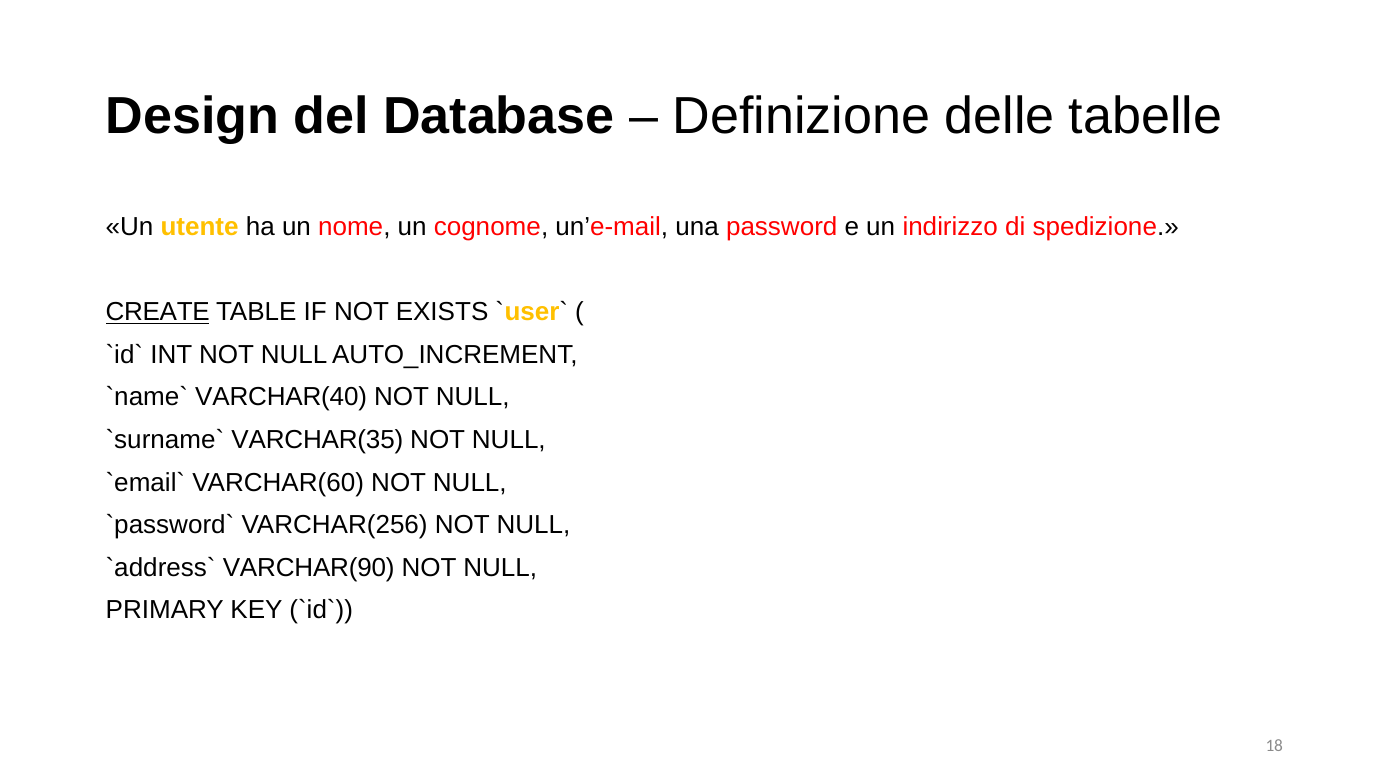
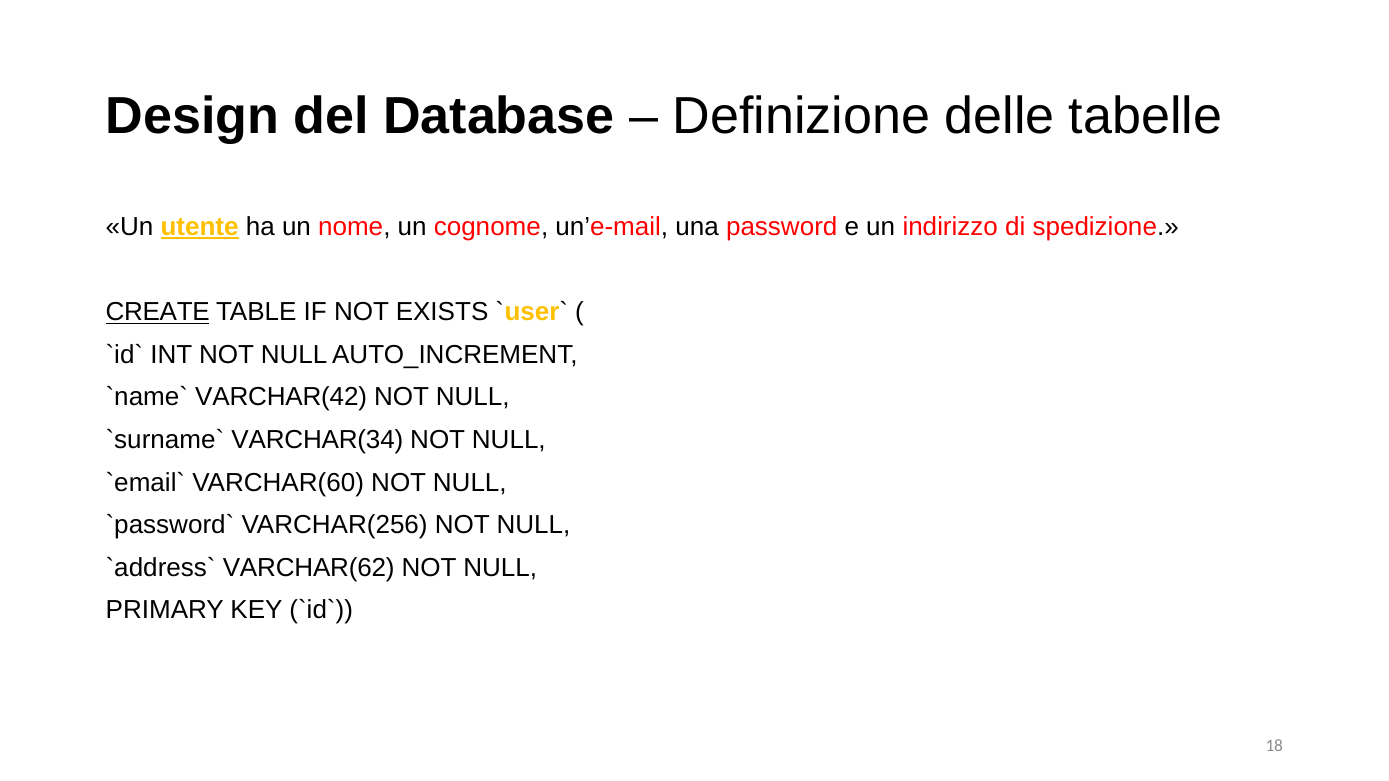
utente underline: none -> present (200, 227)
VARCHAR(40: VARCHAR(40 -> VARCHAR(42 (281, 397)
VARCHAR(35: VARCHAR(35 -> VARCHAR(34 (317, 440)
VARCHAR(90: VARCHAR(90 -> VARCHAR(62 (309, 568)
